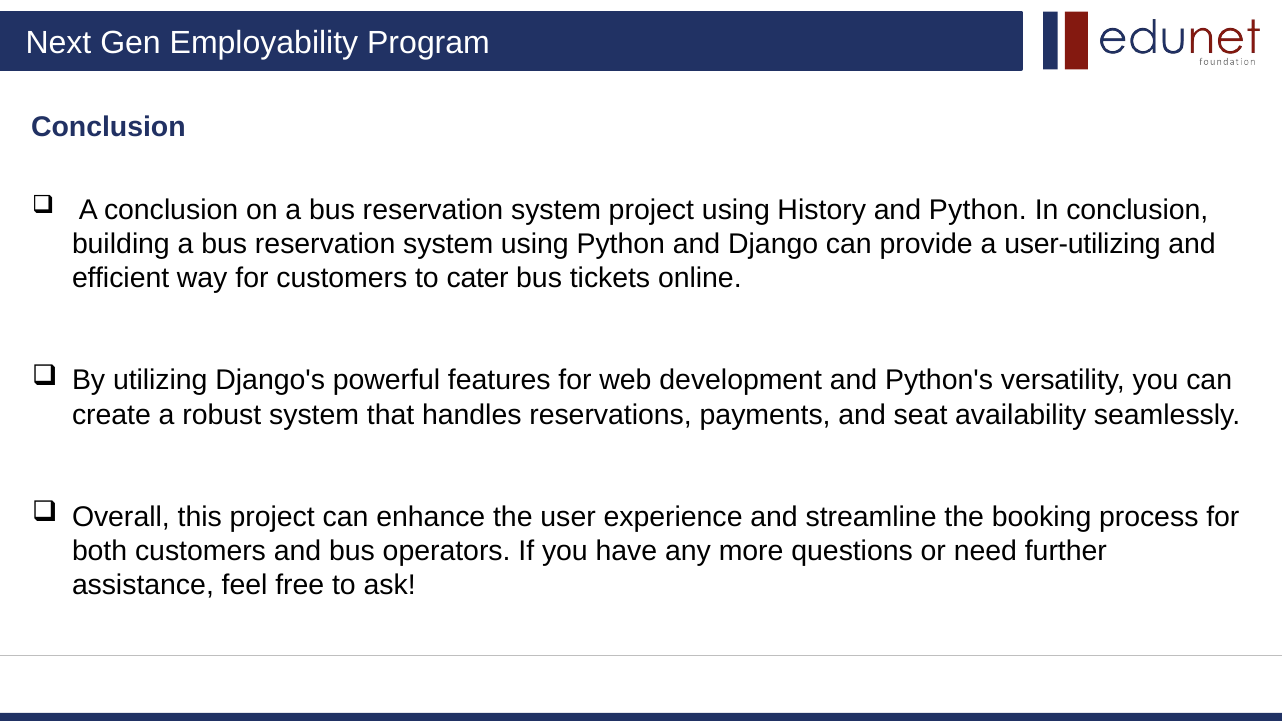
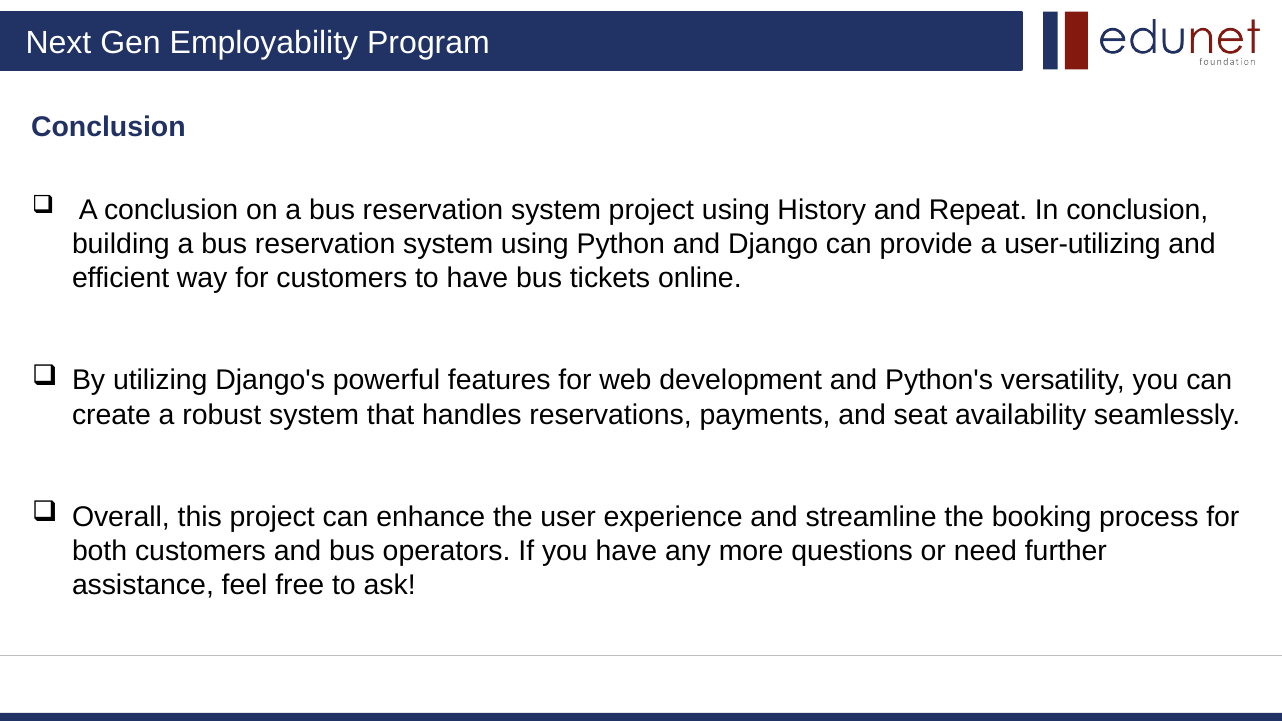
and Python: Python -> Repeat (978, 210)
to cater: cater -> have (477, 278)
